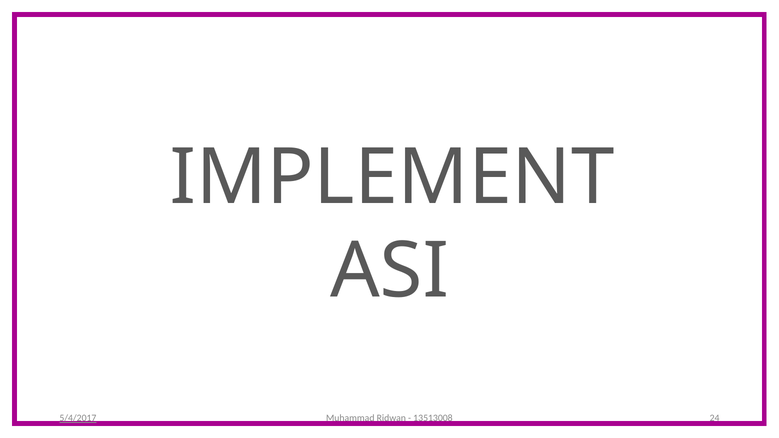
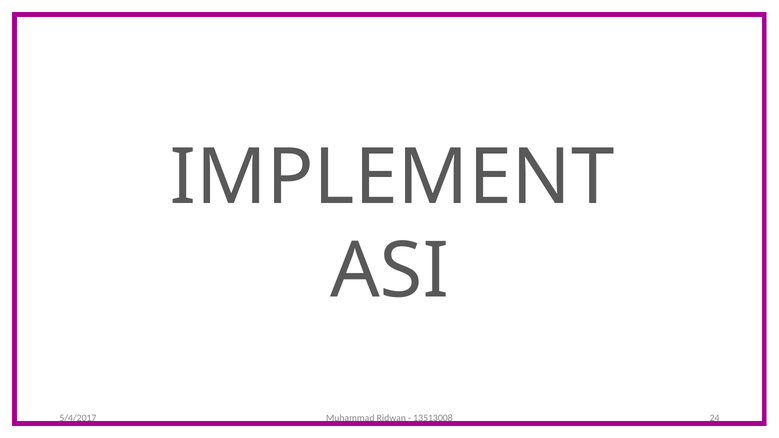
5/4/2017 underline: present -> none (78, 418)
